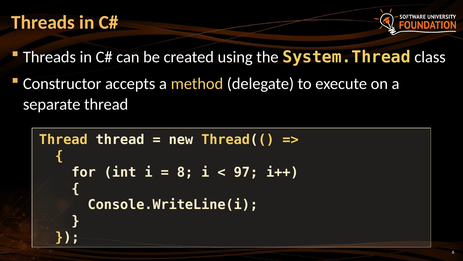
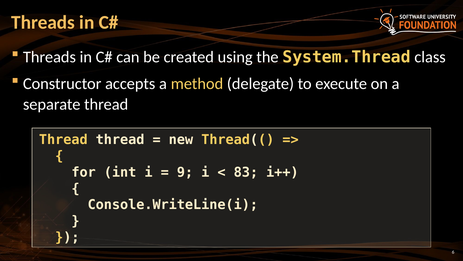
8: 8 -> 9 (185, 172)
97: 97 -> 83 (246, 172)
